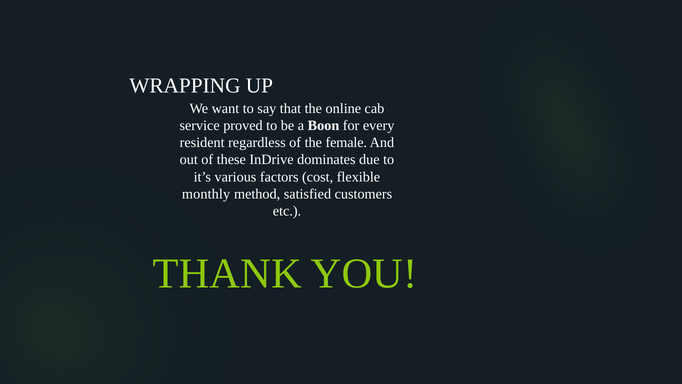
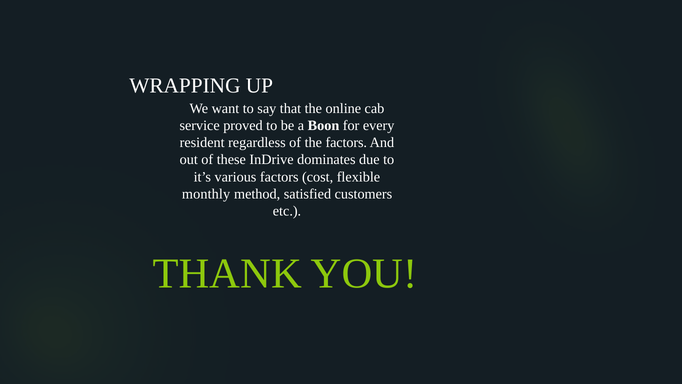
the female: female -> factors (346, 143)
